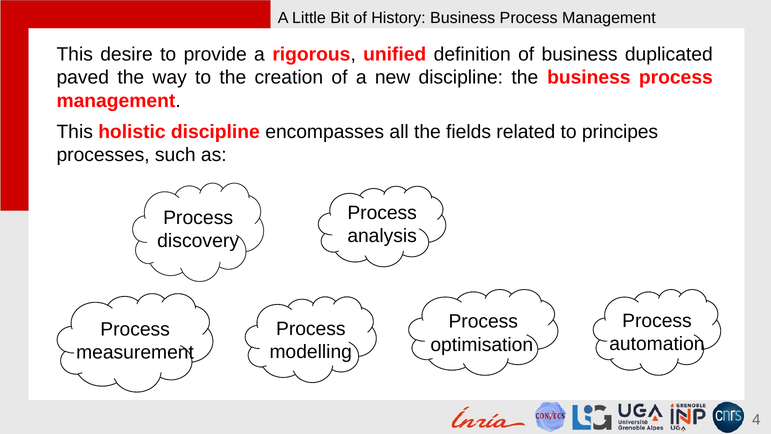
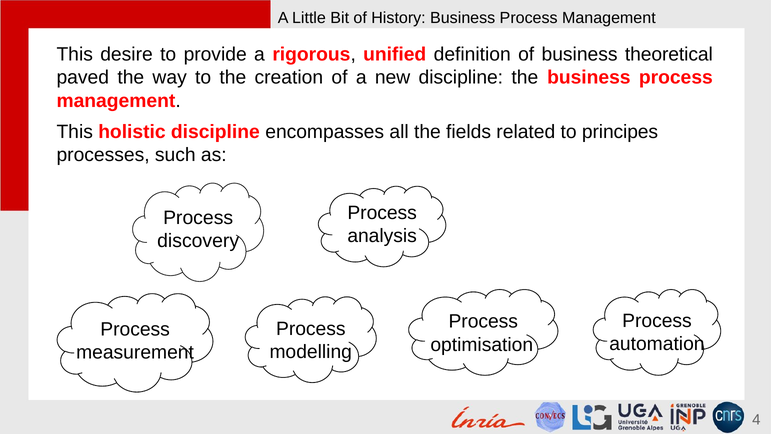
duplicated: duplicated -> theoretical (669, 54)
